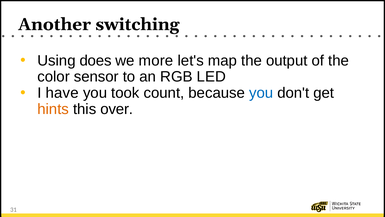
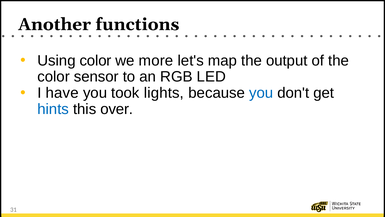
switching: switching -> functions (137, 24)
Using does: does -> color (96, 60)
count: count -> lights (164, 93)
hints colour: orange -> blue (53, 109)
